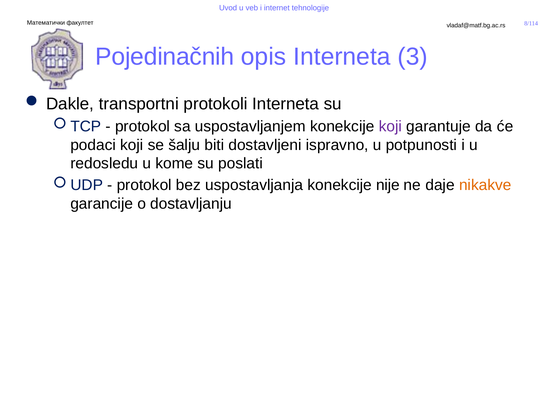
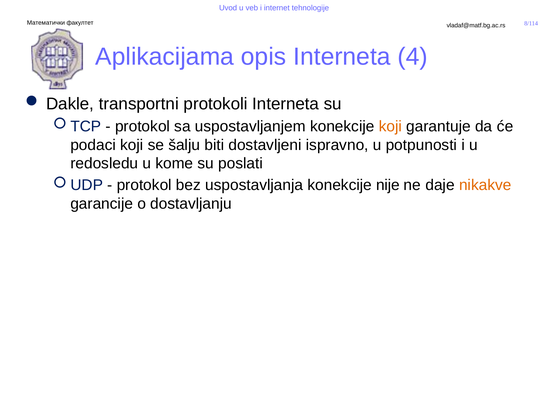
Pojedinačnih: Pojedinačnih -> Aplikacijama (165, 57)
3: 3 -> 4 (413, 57)
koji colour: purple -> orange (390, 126)
